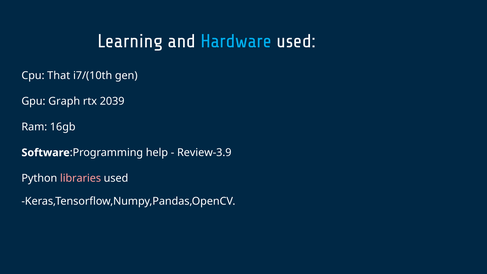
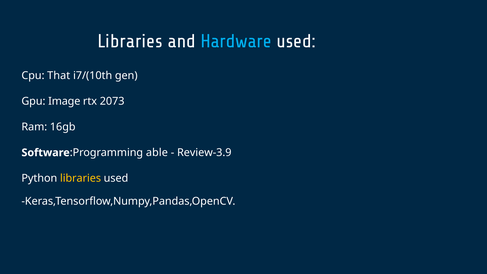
Learning: Learning -> Libraries (130, 41)
Graph: Graph -> Image (64, 101)
2039: 2039 -> 2073 (112, 101)
help: help -> able (157, 153)
libraries colour: pink -> yellow (81, 178)
